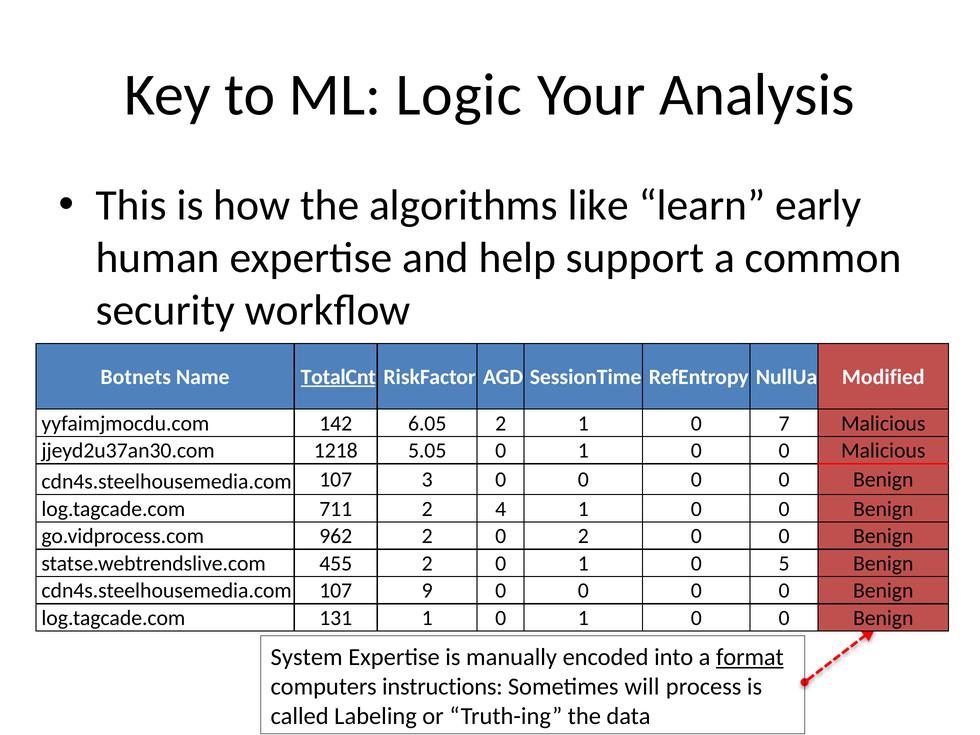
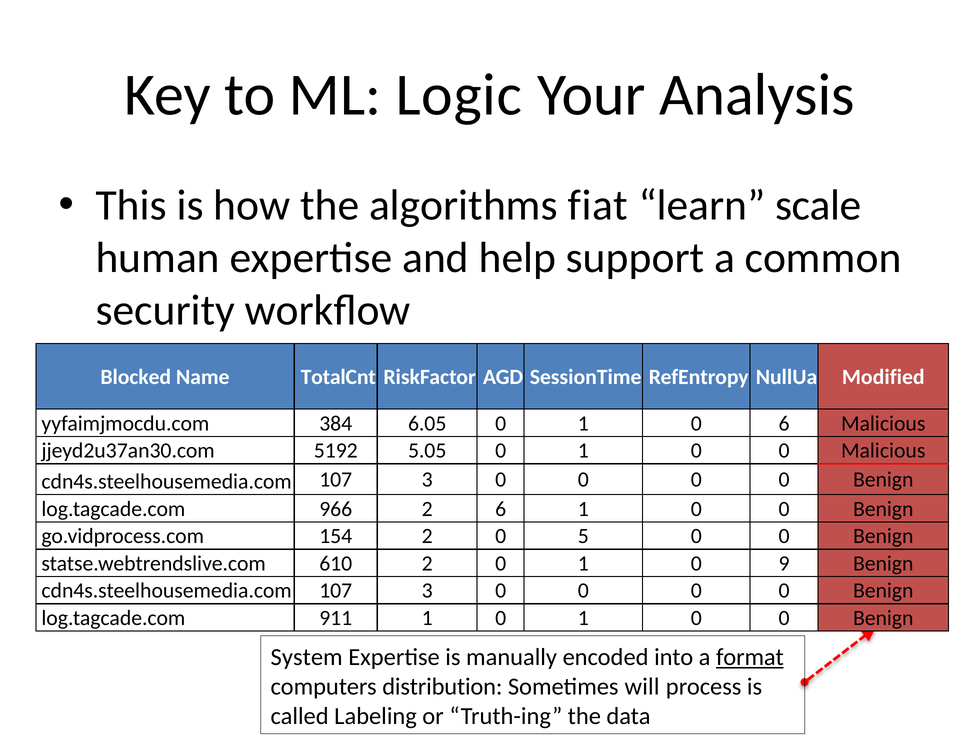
like: like -> fiat (598, 206)
early: early -> scale (818, 206)
Botnets: Botnets -> Blocked (136, 377)
TotalCnt underline: present -> none (338, 377)
142: 142 -> 384 (336, 423)
6.05 2: 2 -> 0 (501, 423)
0 7: 7 -> 6 (784, 423)
1218: 1218 -> 5192 (336, 451)
711: 711 -> 966 (336, 509)
2 4: 4 -> 6 (501, 509)
962: 962 -> 154 (336, 536)
0 2: 2 -> 5 (583, 536)
455: 455 -> 610 (336, 563)
5: 5 -> 9 (784, 563)
9: 9 -> 3 (427, 591)
131: 131 -> 911 (336, 618)
instructions: instructions -> distribution (442, 687)
